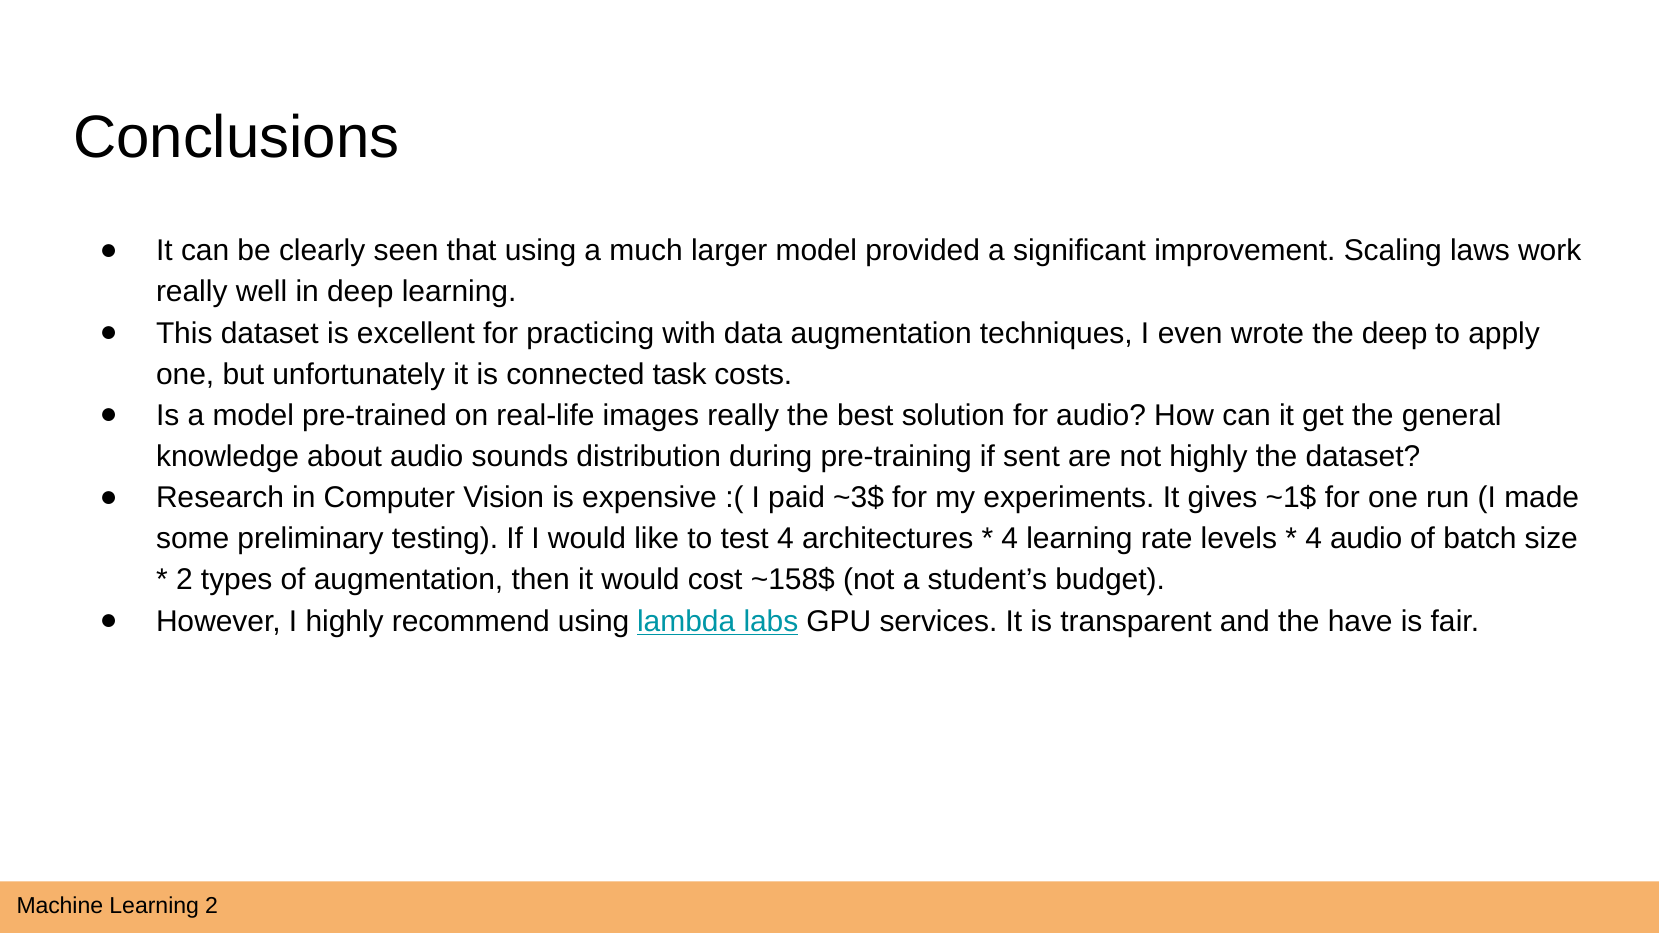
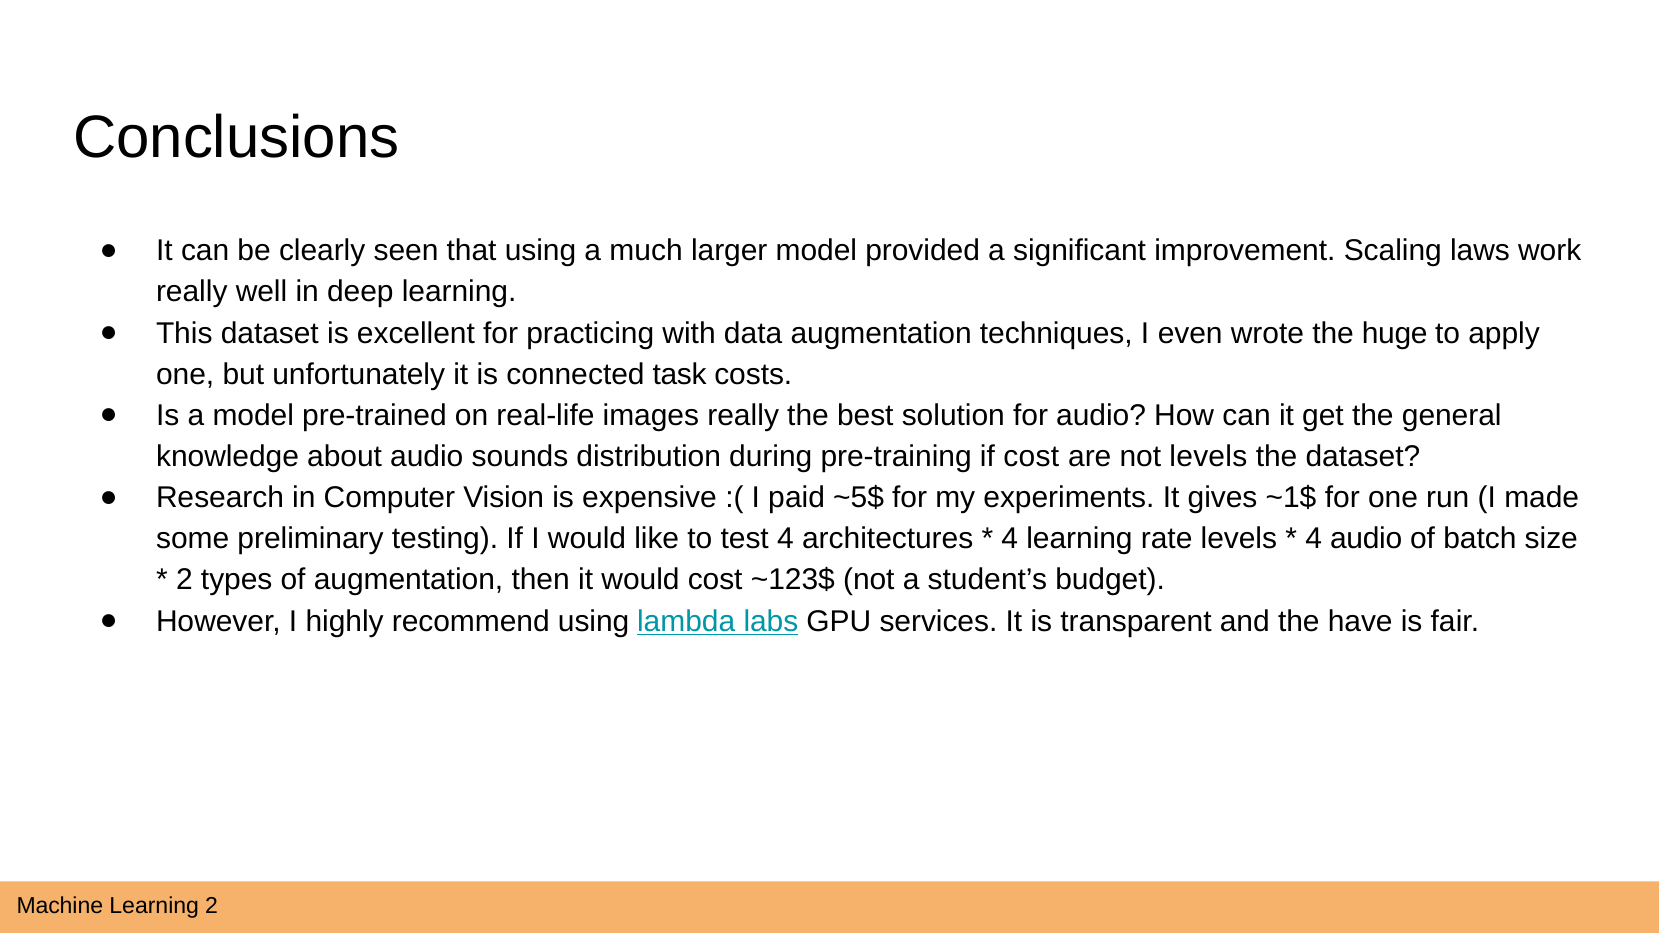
the deep: deep -> huge (1395, 333)
if sent: sent -> cost (1031, 457)
not highly: highly -> levels (1208, 457)
~3$: ~3$ -> ~5$ (859, 498)
~158$: ~158$ -> ~123$ (793, 580)
